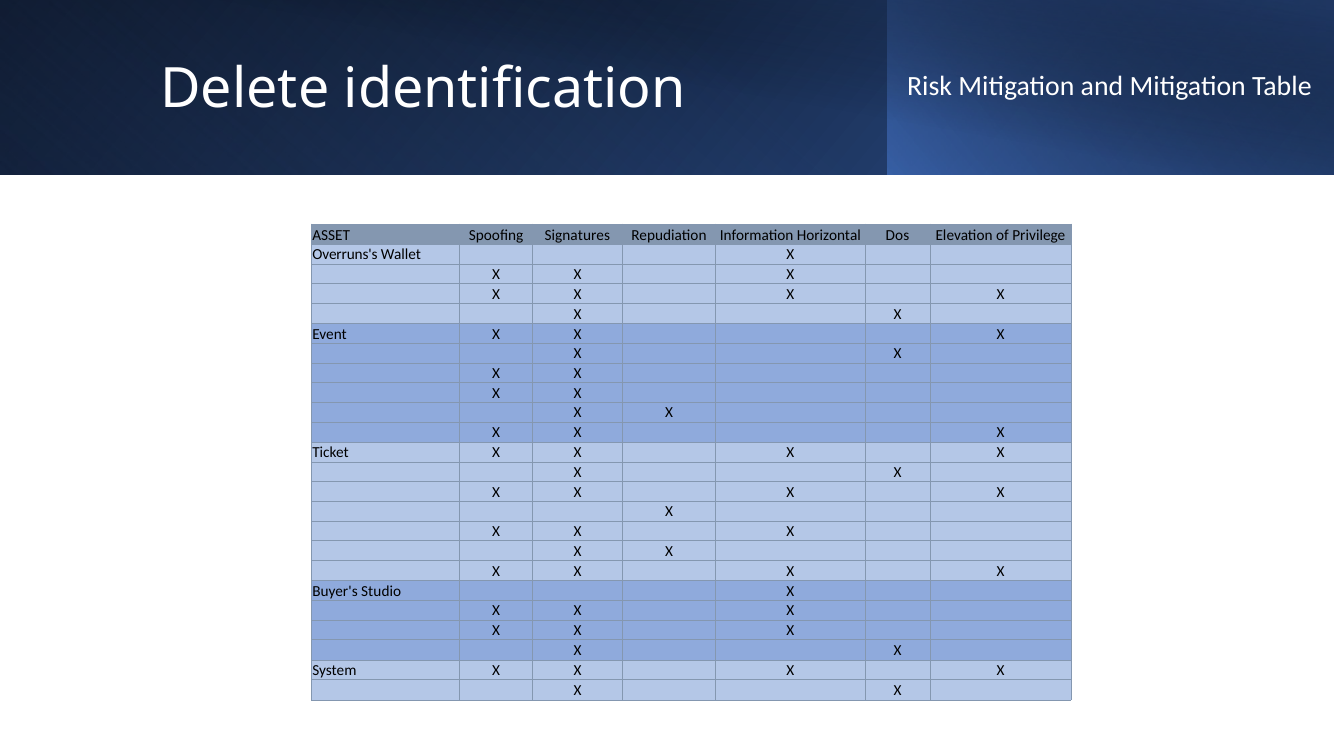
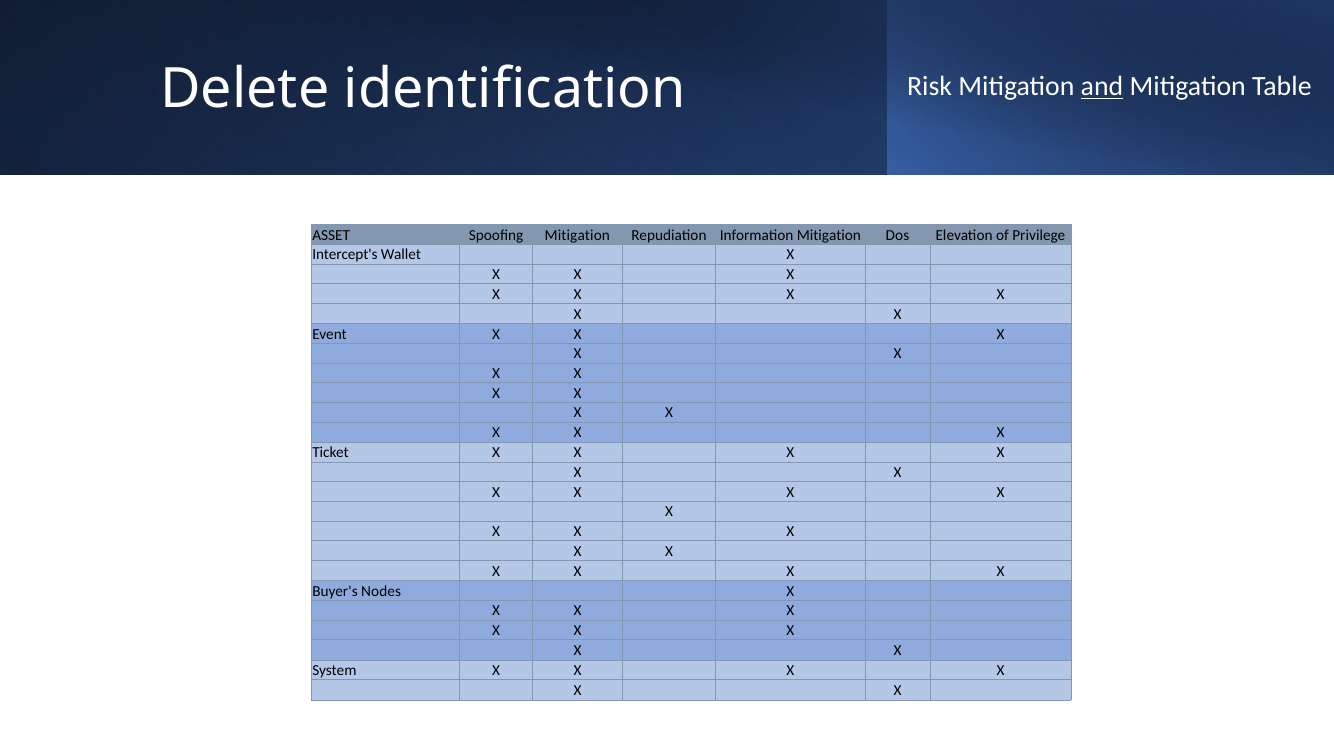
and underline: none -> present (1102, 87)
Spoofing Signatures: Signatures -> Mitigation (577, 235)
Information Horizontal: Horizontal -> Mitigation (829, 235)
Overruns's: Overruns's -> Intercept's (345, 255)
Studio: Studio -> Nodes (381, 591)
